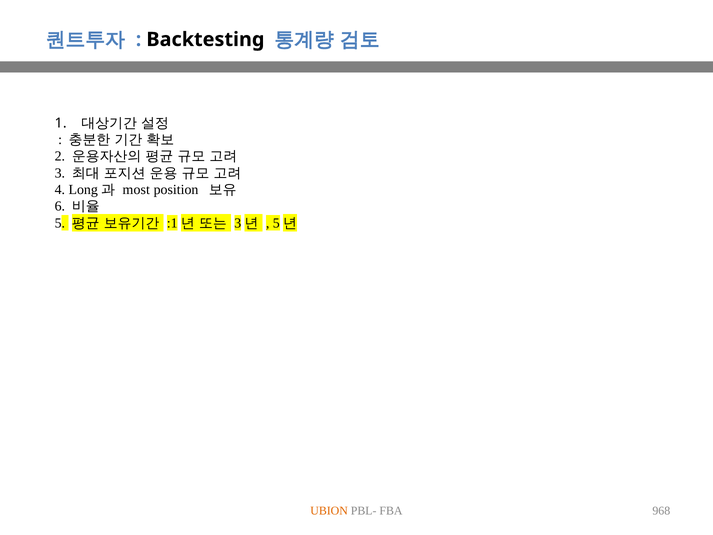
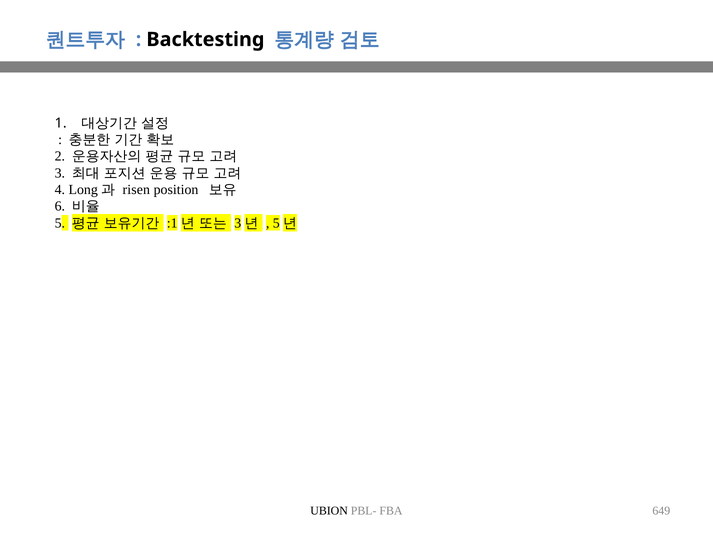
most: most -> risen (136, 190)
UBION colour: orange -> black (329, 511)
968: 968 -> 649 (661, 511)
